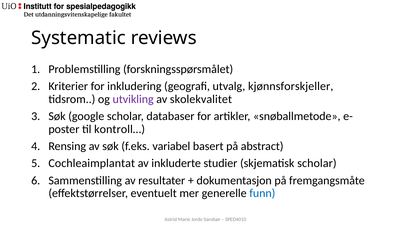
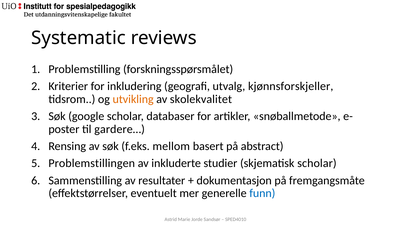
utvikling colour: purple -> orange (133, 99)
kontroll…: kontroll… -> gardere… (120, 129)
variabel: variabel -> mellom (171, 146)
Cochleaimplantat: Cochleaimplantat -> Problemstillingen (92, 163)
